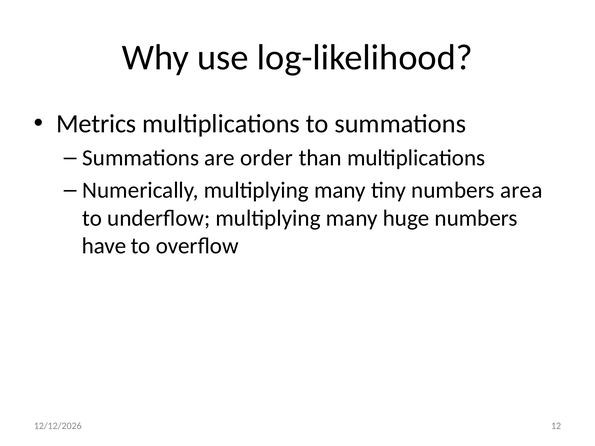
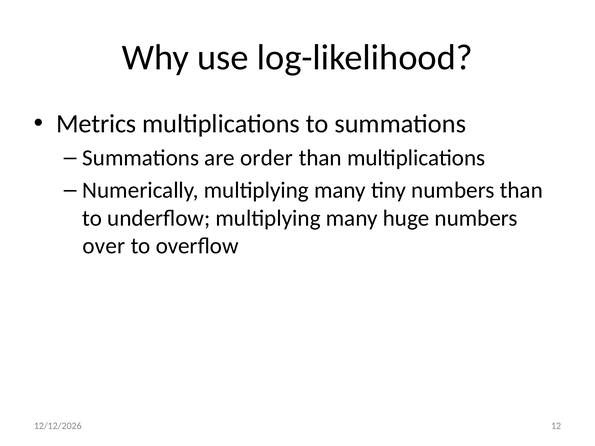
numbers area: area -> than (521, 190)
have: have -> over (104, 246)
